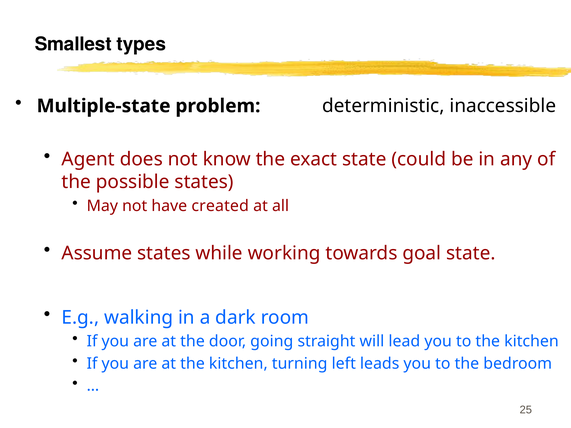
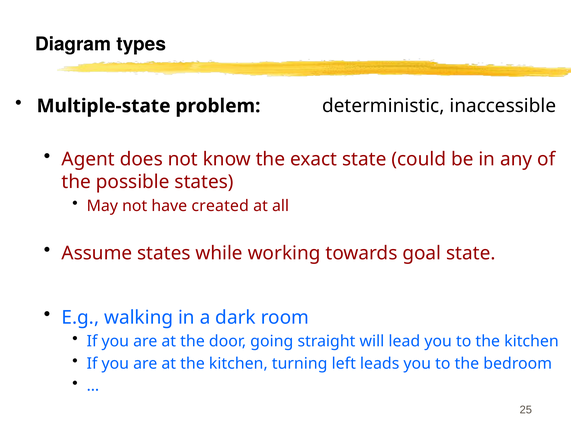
Smallest: Smallest -> Diagram (73, 44)
